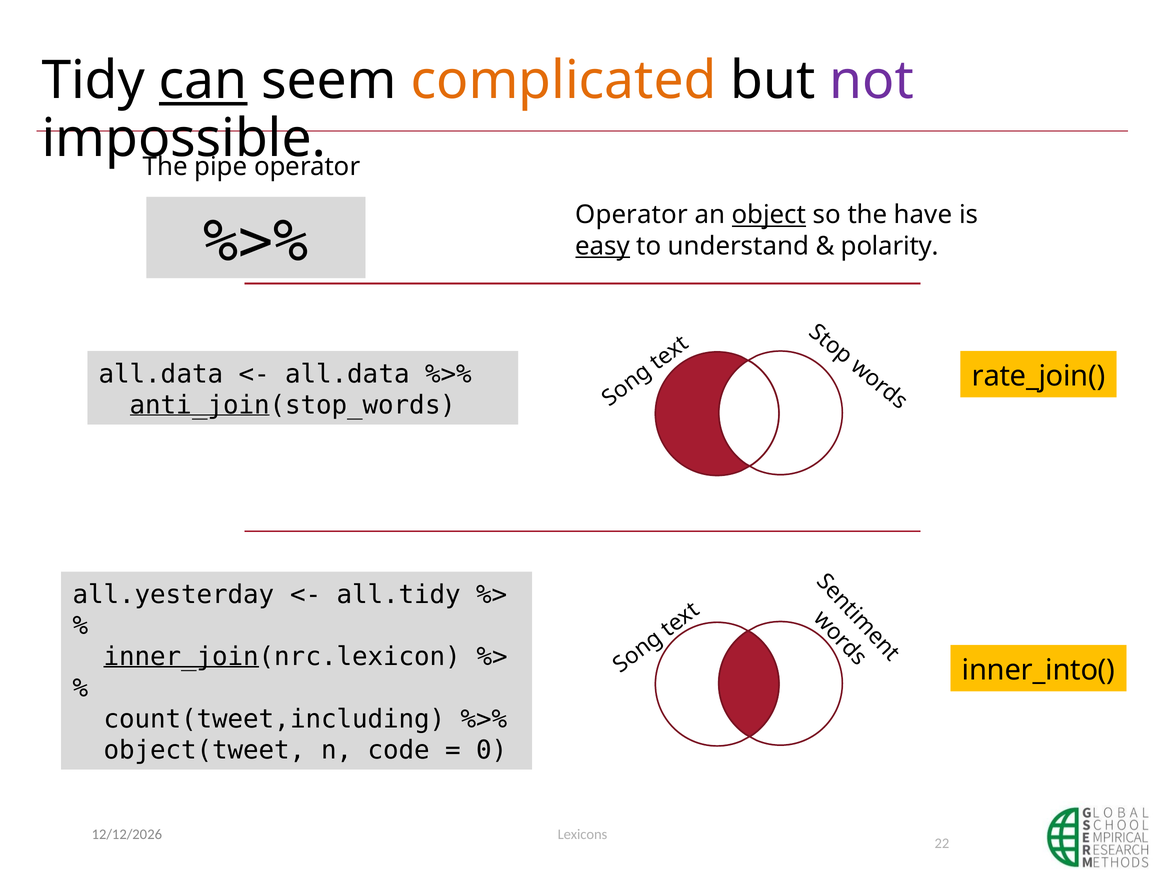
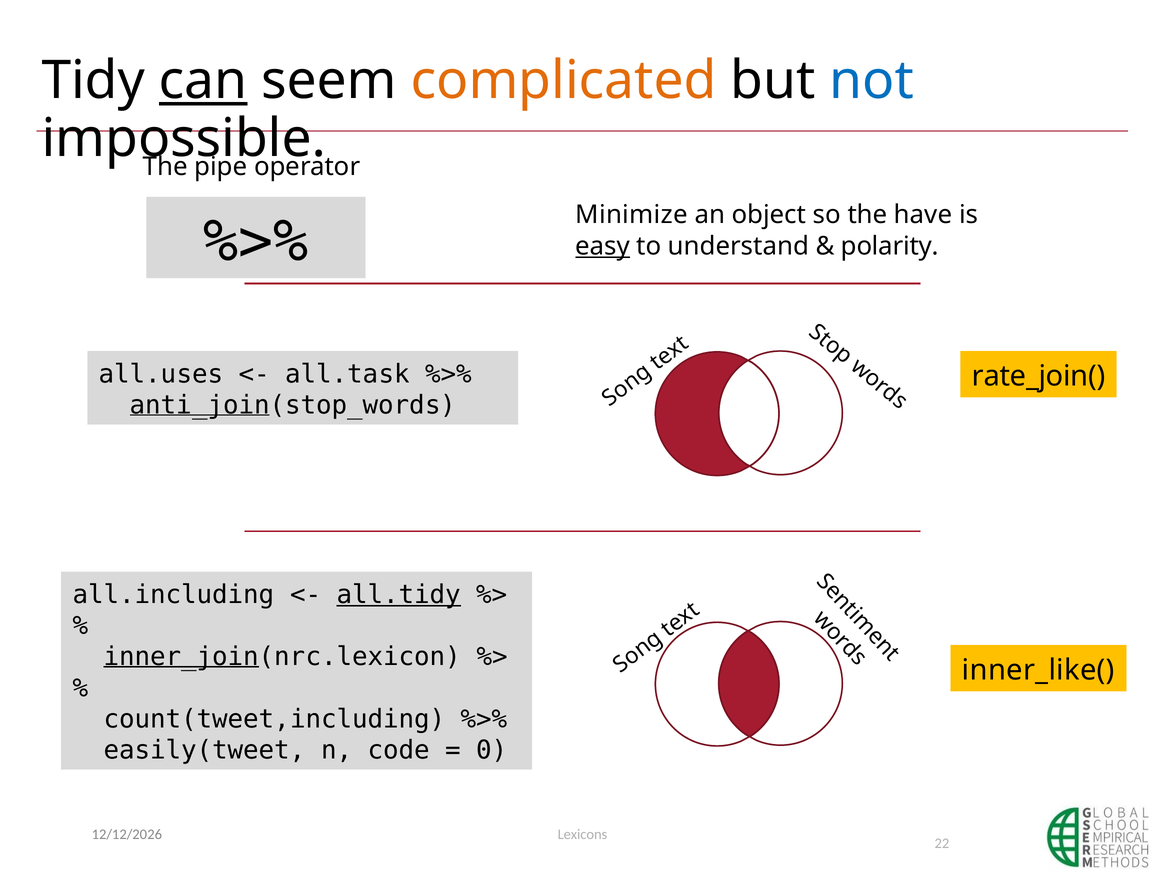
not colour: purple -> blue (872, 81)
Operator: Operator -> Minimize (631, 215)
object underline: present -> none (769, 215)
all.data: all.data -> all.uses (161, 374)
all.data: all.data -> all.task (347, 374)
all.yesterday: all.yesterday -> all.including (173, 595)
all.tidy underline: none -> present (399, 595)
inner_into(: inner_into( -> inner_like( (1038, 670)
object(tweet: object(tweet -> easily(tweet (205, 750)
